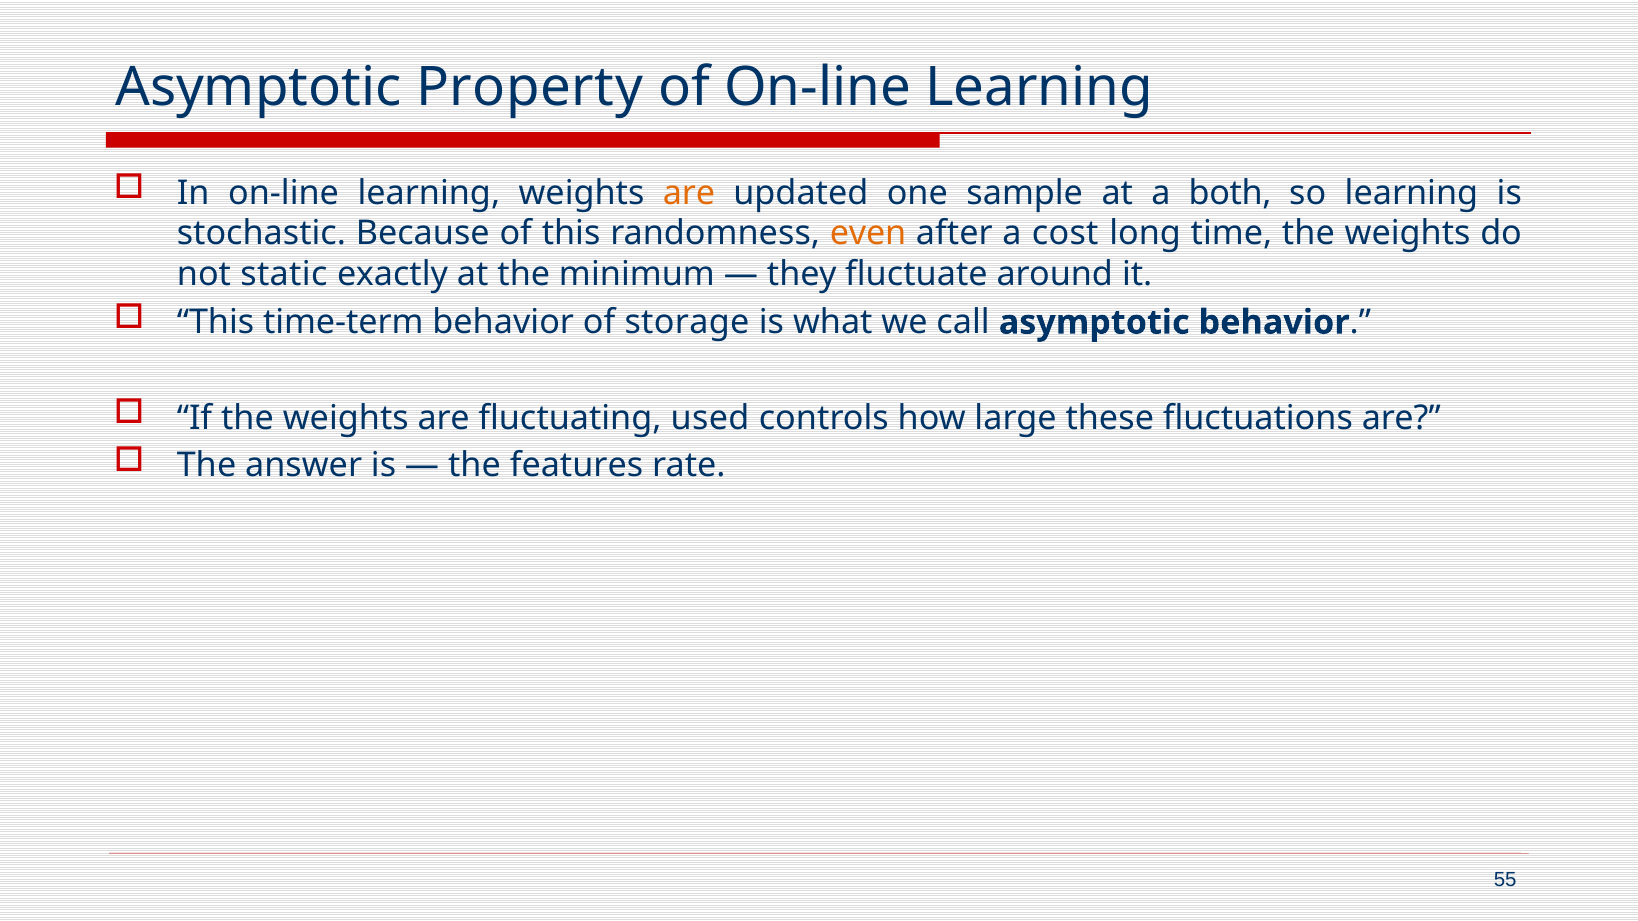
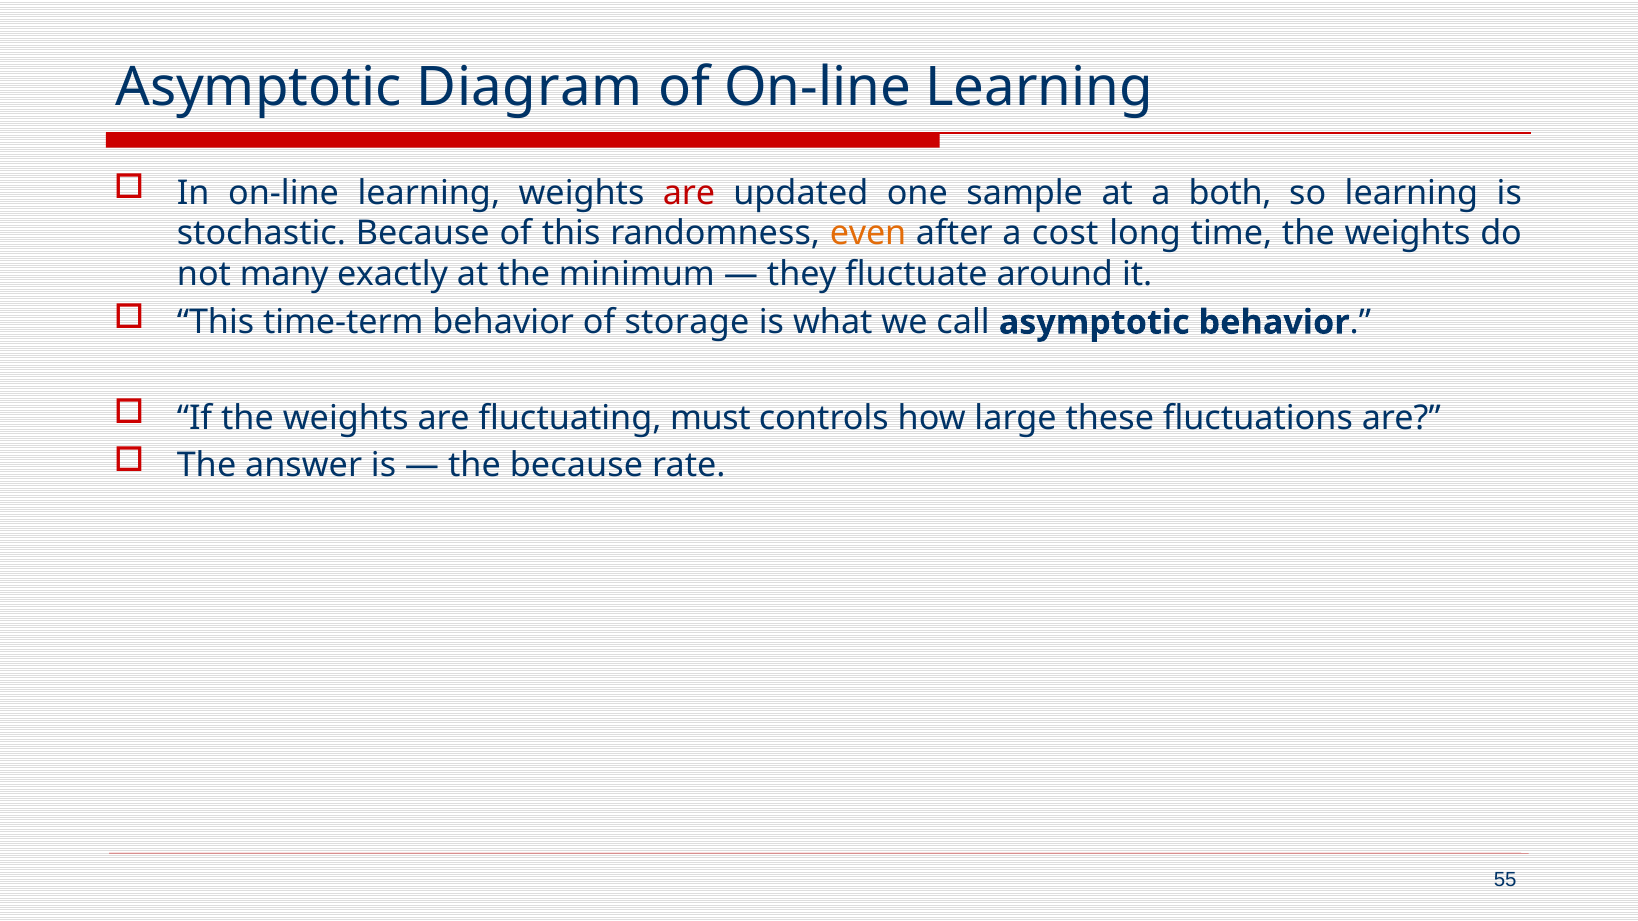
Property: Property -> Diagram (530, 88)
are colour: orange -> red (689, 193)
static: static -> many (284, 275)
used: used -> must (710, 418)
the features: features -> because (576, 466)
